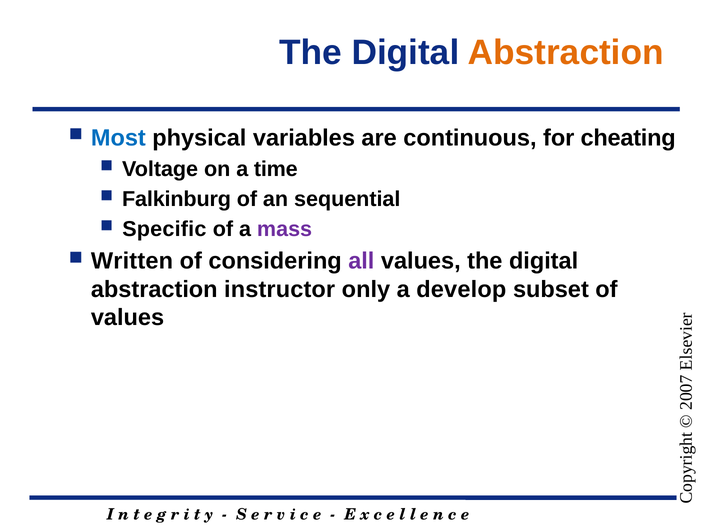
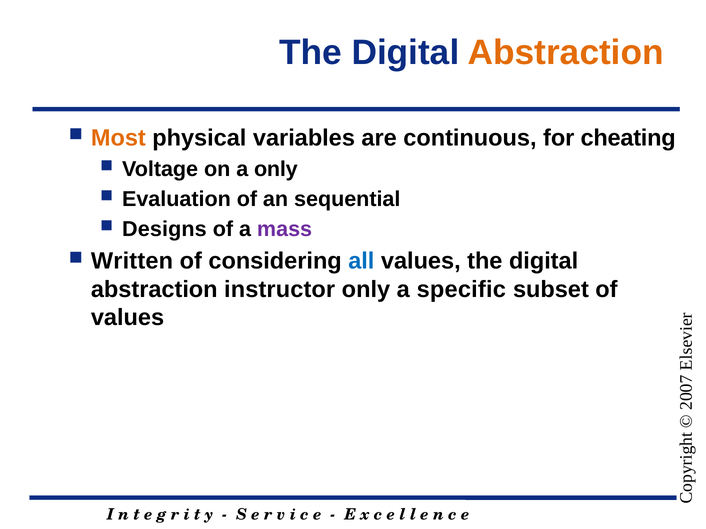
Most colour: blue -> orange (118, 138)
a time: time -> only (276, 169)
Falkinburg: Falkinburg -> Evaluation (176, 199)
Specific: Specific -> Designs (164, 230)
all colour: purple -> blue (361, 261)
develop: develop -> specific (461, 290)
